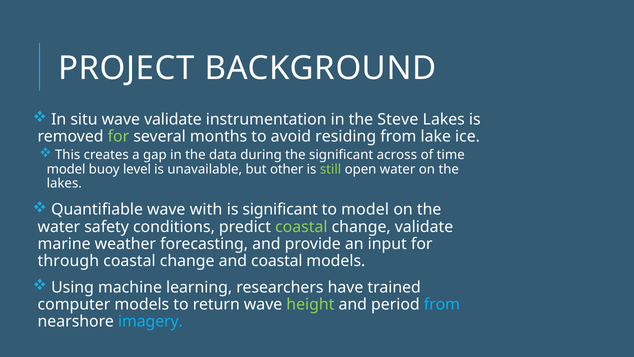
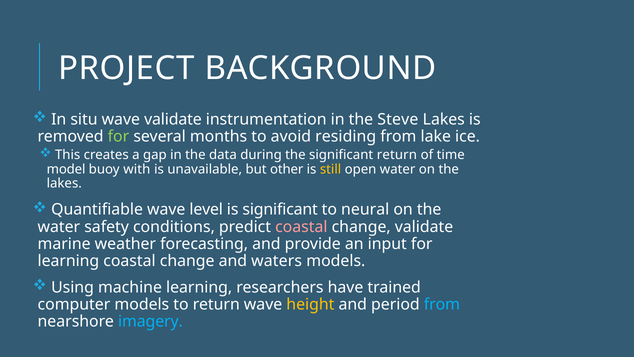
significant across: across -> return (397, 155)
level: level -> with (137, 169)
still colour: light green -> yellow (331, 169)
with: with -> level (206, 209)
to model: model -> neural (365, 209)
coastal colour: light green -> pink (301, 227)
through: through -> learning (68, 261)
and coastal: coastal -> waters (277, 261)
height colour: light green -> yellow (310, 304)
